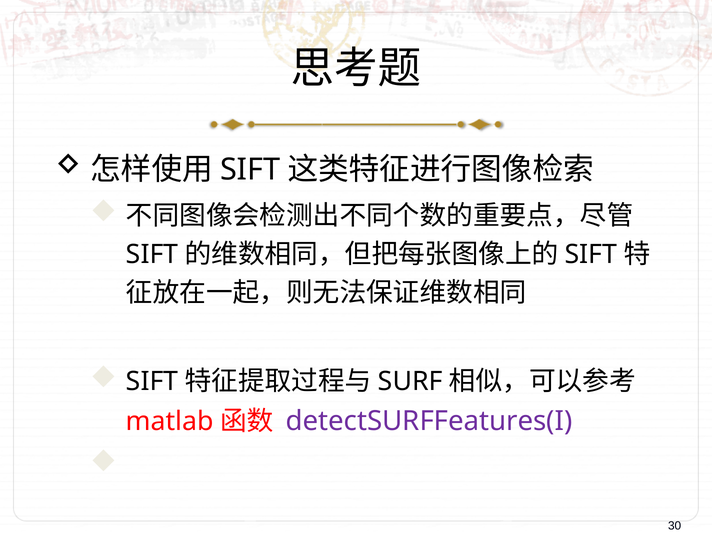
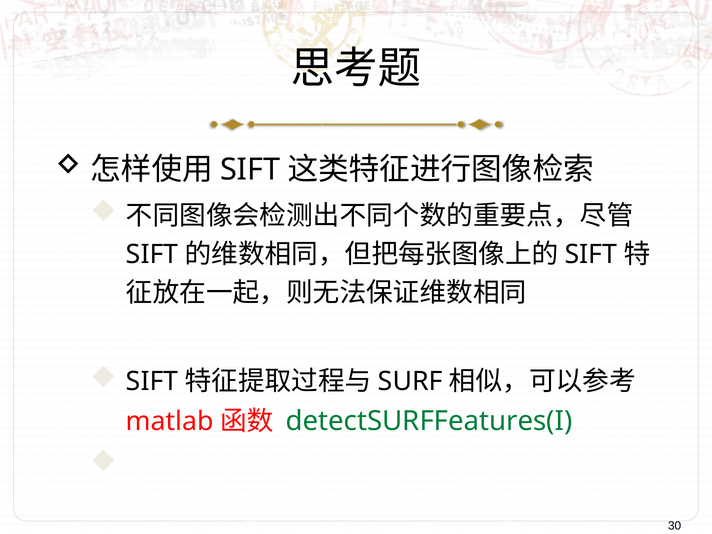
detectSURFFeatures(I colour: purple -> green (429, 421)
